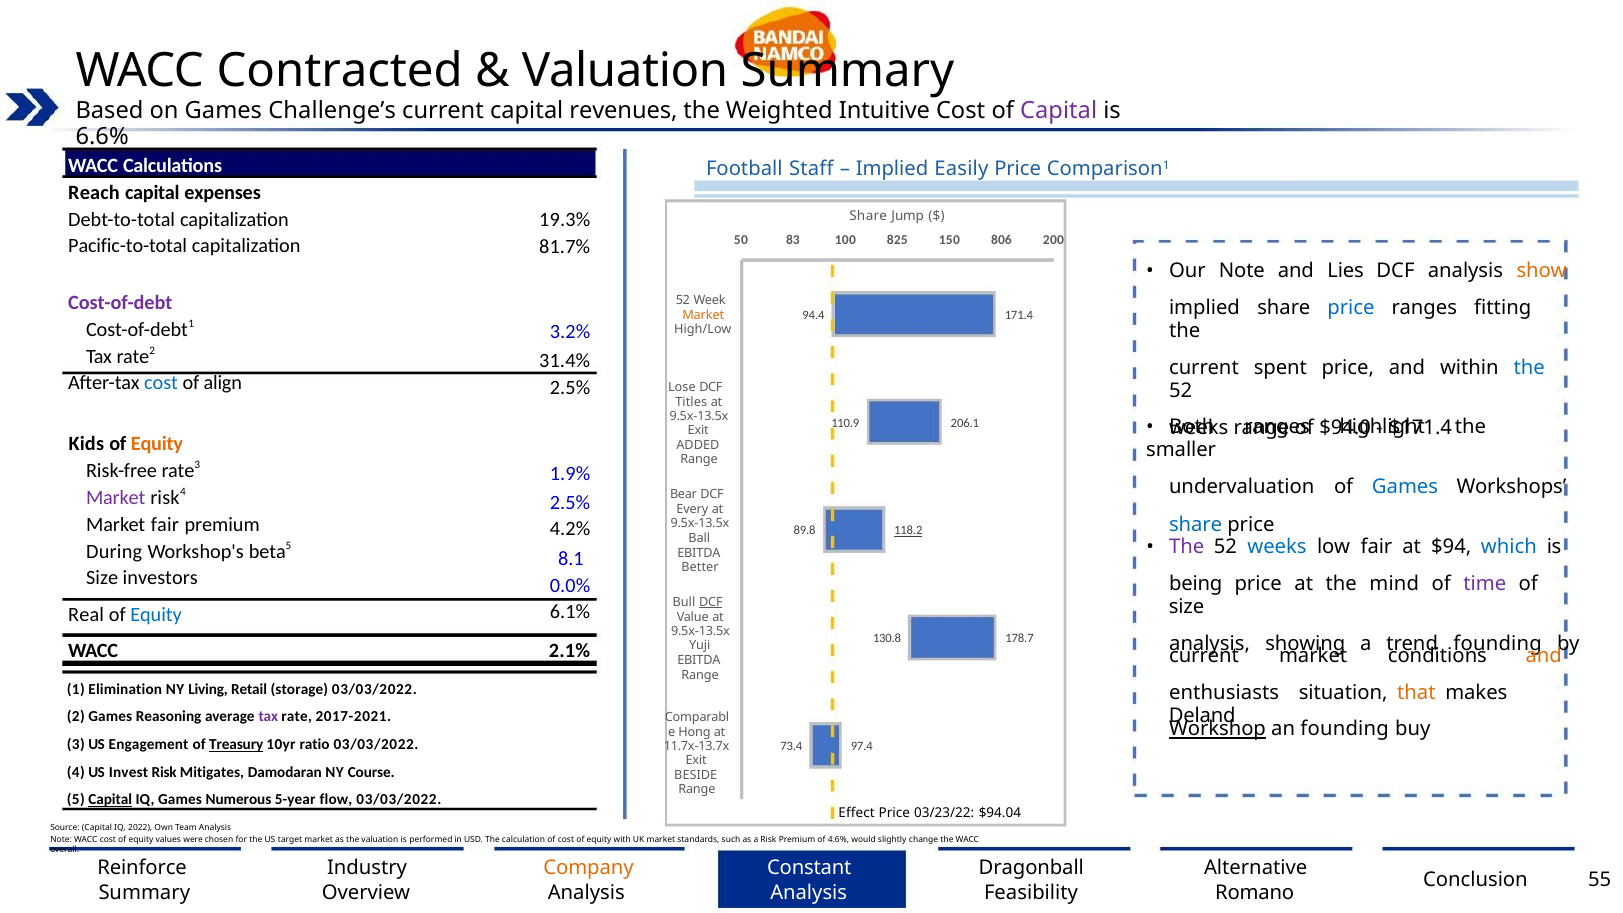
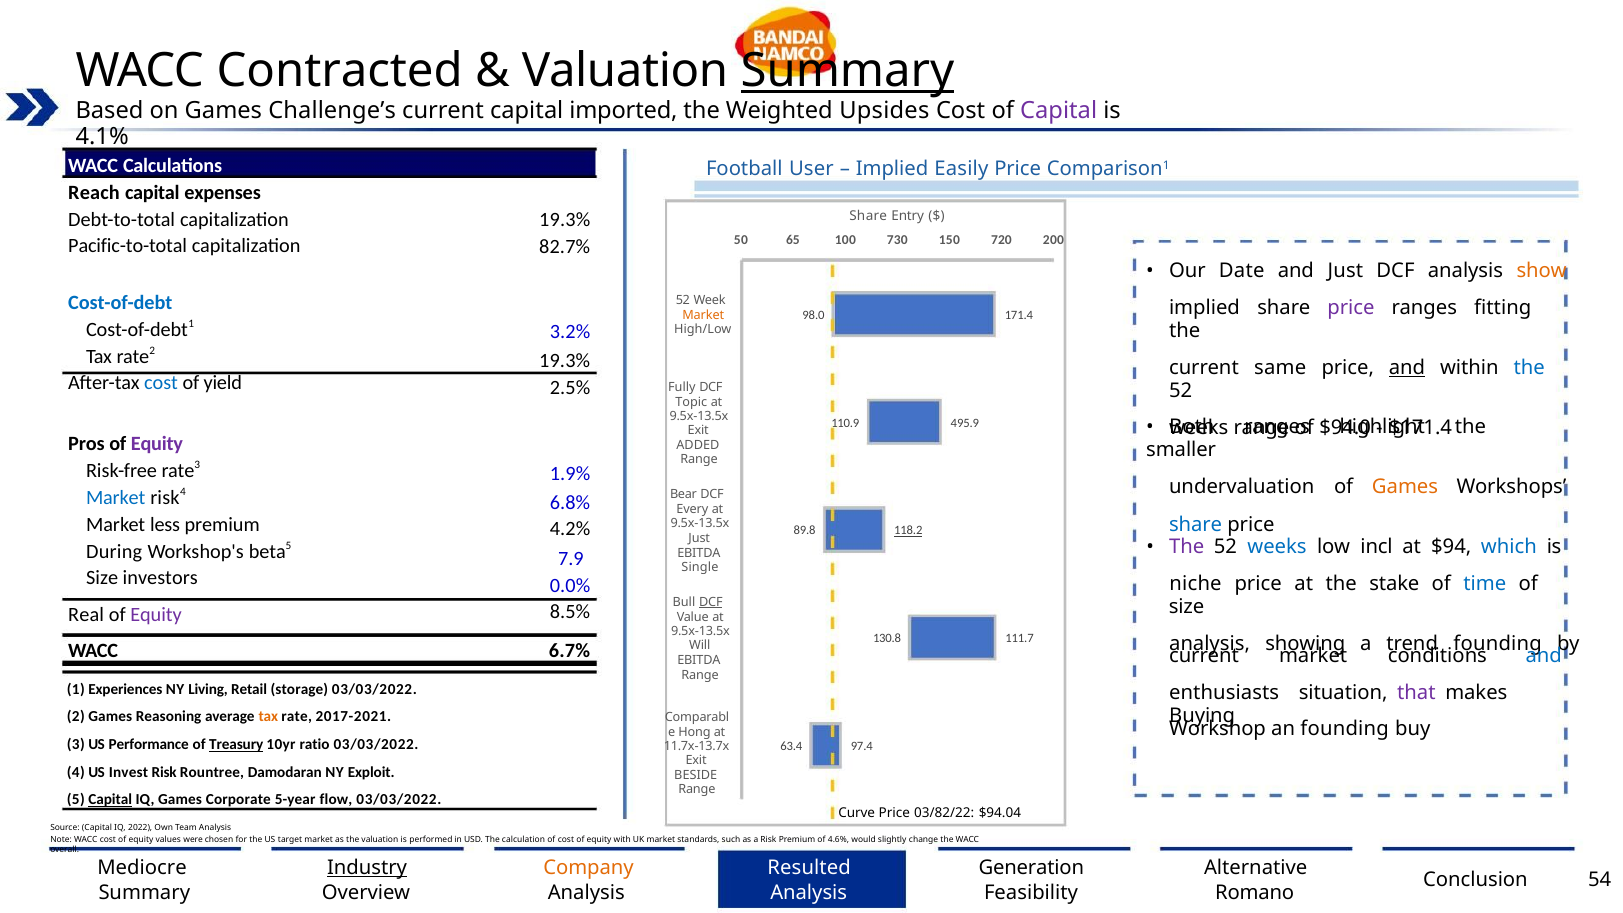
Summary underline: none -> present (847, 71)
revenues: revenues -> imported (623, 110)
Intuitive: Intuitive -> Upsides (884, 110)
6.6%: 6.6% -> 4.1% (102, 137)
Staff: Staff -> User (811, 169)
Jump: Jump -> Entry (908, 216)
83: 83 -> 65 (793, 240)
825: 825 -> 730 (897, 240)
806: 806 -> 720 (1001, 240)
81.7%: 81.7% -> 82.7% (565, 247)
Our Note: Note -> Date (1242, 271)
and Lies: Lies -> Just (1345, 271)
Cost-of-debt colour: purple -> blue (120, 302)
price colour: blue -> purple (1351, 308)
94.4: 94.4 -> 98.0 (813, 315)
31.4%: 31.4% -> 19.3% (565, 361)
spent: spent -> same (1280, 368)
and underline: none -> present (1407, 368)
align: align -> yield (223, 383)
Lose: Lose -> Fully (682, 387)
Titles: Titles -> Topic (691, 402)
206.1: 206.1 -> 495.9 (965, 423)
Kids: Kids -> Pros (87, 444)
Equity colour: orange -> purple (157, 444)
Games colour: blue -> orange (1405, 487)
Market colour: purple -> blue (116, 498)
2.5%: 2.5% -> 6.8% (570, 503)
Market fair: fair -> less (165, 524)
Ball: Ball -> Just (699, 538)
low fair: fair -> incl (1377, 547)
8.1: 8.1 -> 7.9 (571, 559)
Better: Better -> Single (700, 567)
being: being -> niche (1196, 584)
mind: mind -> stake (1394, 584)
time colour: purple -> blue (1485, 584)
6.1%: 6.1% -> 8.5% (570, 612)
Equity colour: blue -> purple (156, 615)
178.7: 178.7 -> 111.7 (1019, 638)
Yuji: Yuji -> Will (700, 646)
2.1%: 2.1% -> 6.7% (570, 651)
and colour: orange -> blue (1544, 656)
Elimination: Elimination -> Experiences (125, 689)
that colour: orange -> purple (1416, 693)
Deland: Deland -> Buying (1202, 715)
tax colour: purple -> orange (268, 717)
Workshop underline: present -> none (1218, 729)
Engagement: Engagement -> Performance (149, 745)
73.4: 73.4 -> 63.4 (791, 746)
Mitigates: Mitigates -> Rountree (212, 772)
Course: Course -> Exploit (371, 772)
Numerous: Numerous -> Corporate (238, 799)
Effect: Effect -> Curve (857, 813)
03/23/22: 03/23/22 -> 03/82/22 (944, 813)
Reinforce: Reinforce -> Mediocre (142, 868)
Industry underline: none -> present (367, 868)
Constant: Constant -> Resulted (809, 868)
Dragonball: Dragonball -> Generation (1031, 868)
55: 55 -> 54 (1600, 880)
